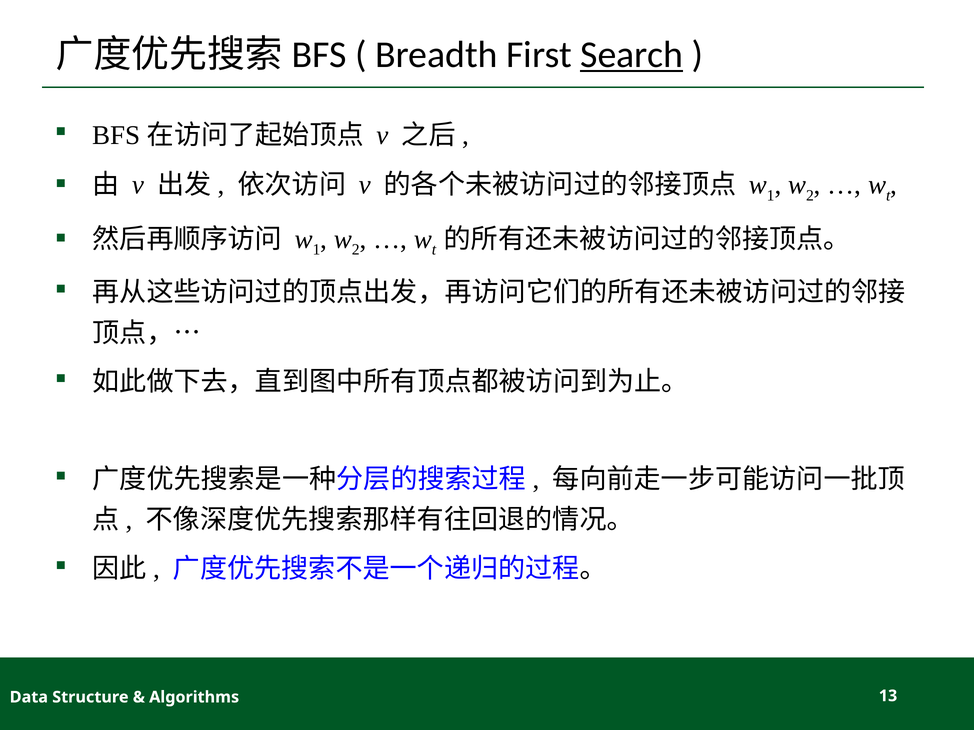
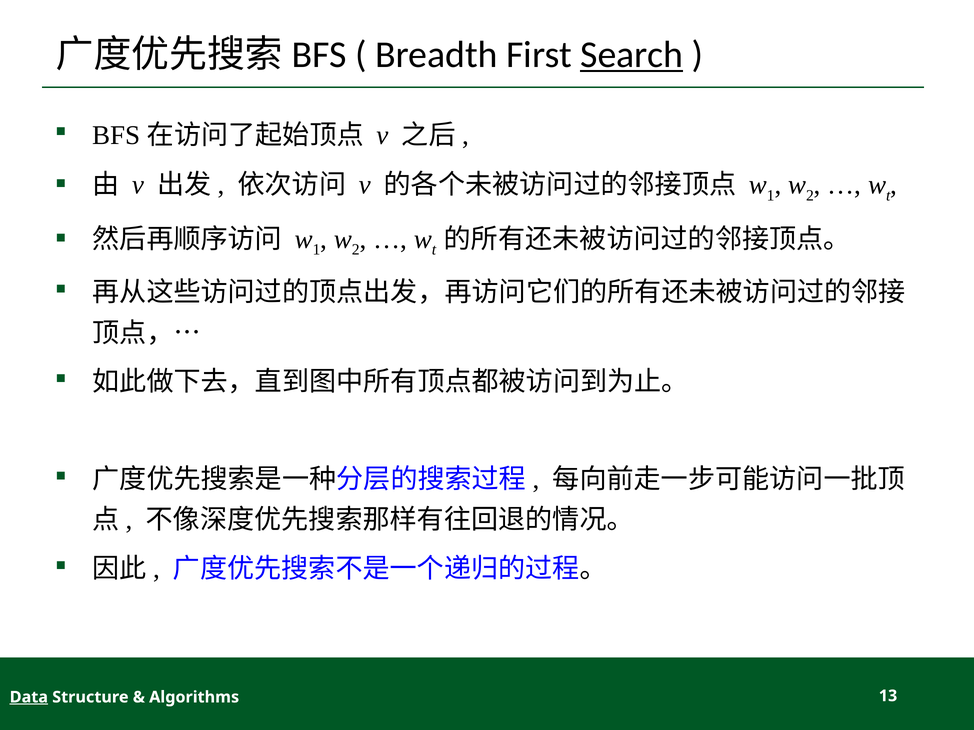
Data underline: none -> present (29, 698)
